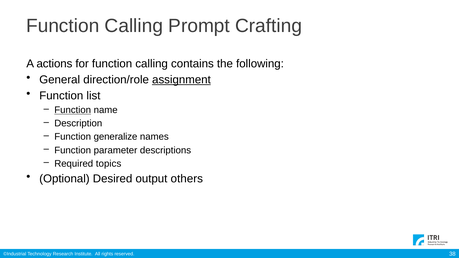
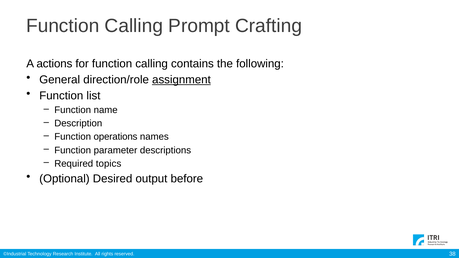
Function underline: present -> none (73, 110)
generalize: generalize -> operations (116, 137)
others: others -> before (187, 179)
